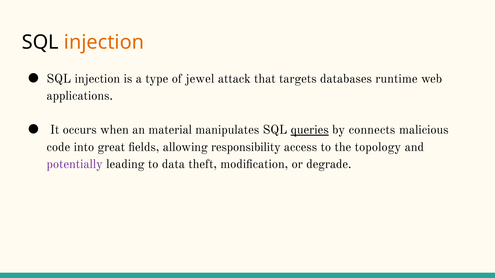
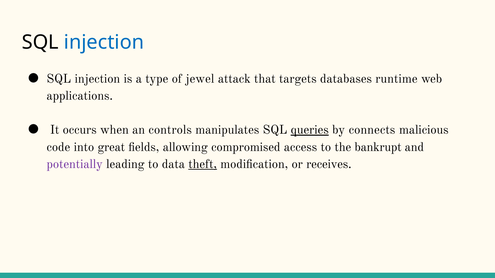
injection colour: orange -> blue (104, 42)
material: material -> controls (170, 130)
responsibility: responsibility -> compromised (246, 147)
topology: topology -> bankrupt (378, 147)
theft underline: none -> present (203, 164)
degrade: degrade -> receives (329, 164)
